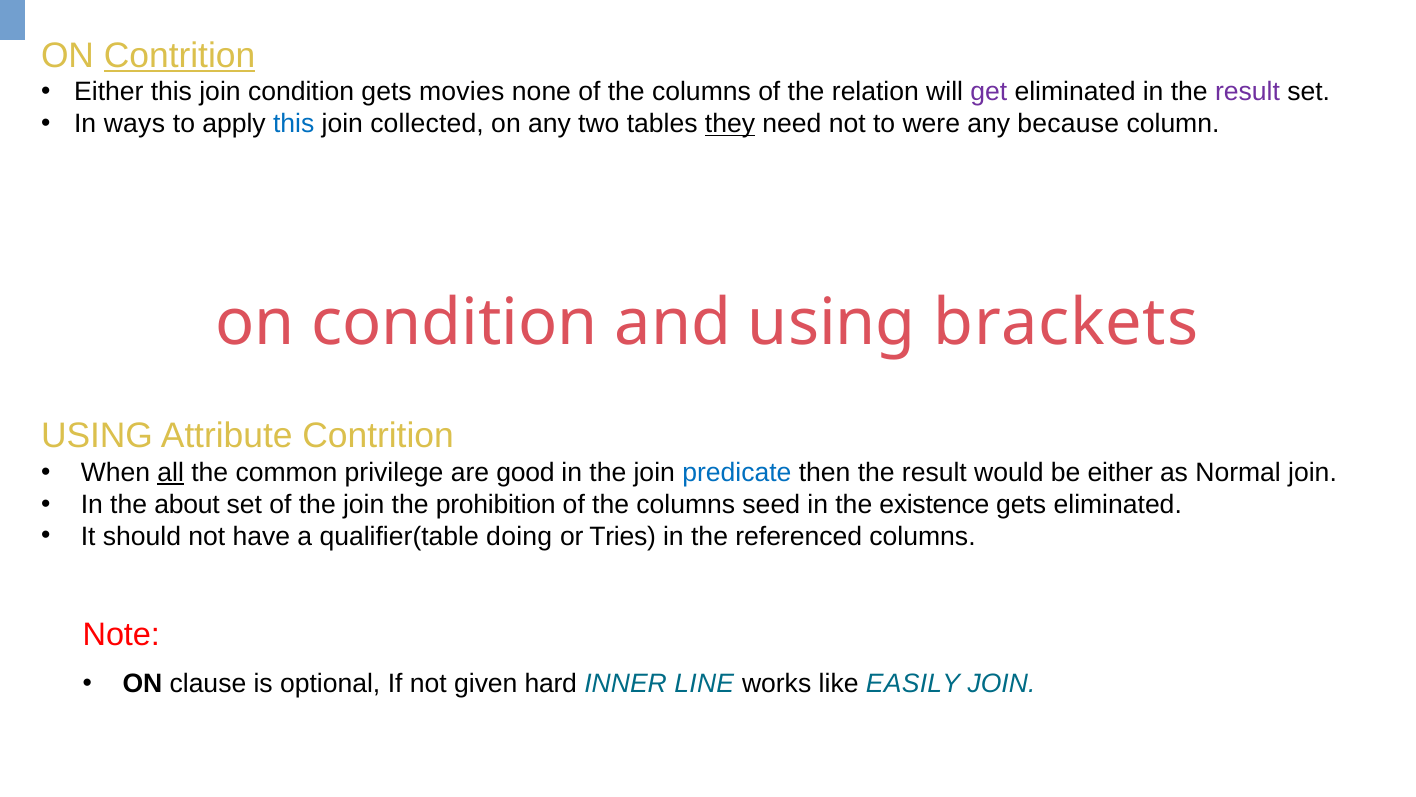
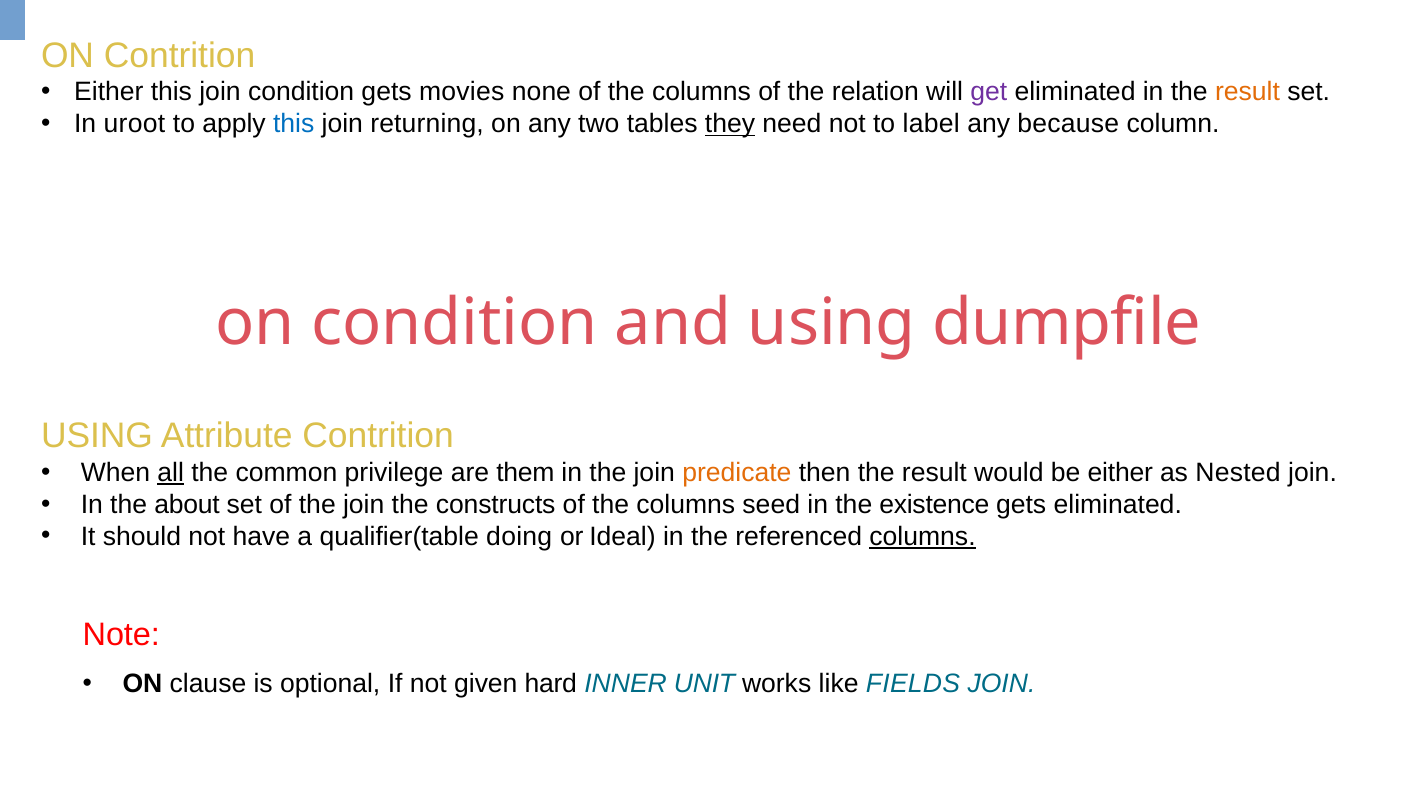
Contrition underline: present -> none (180, 55)
result colour: purple -> orange (1248, 92)
ways: ways -> uroot (134, 124)
collected: collected -> returning (427, 124)
were: were -> label (931, 124)
brackets: brackets -> dumpfile (1067, 323)
good: good -> them (525, 473)
predicate colour: blue -> orange (737, 473)
Normal: Normal -> Nested (1238, 473)
prohibition: prohibition -> constructs (496, 504)
Tries: Tries -> Ideal (623, 536)
columns underline: none -> present (922, 536)
LINE: LINE -> UNIT (705, 683)
EASILY: EASILY -> FIELDS (913, 683)
